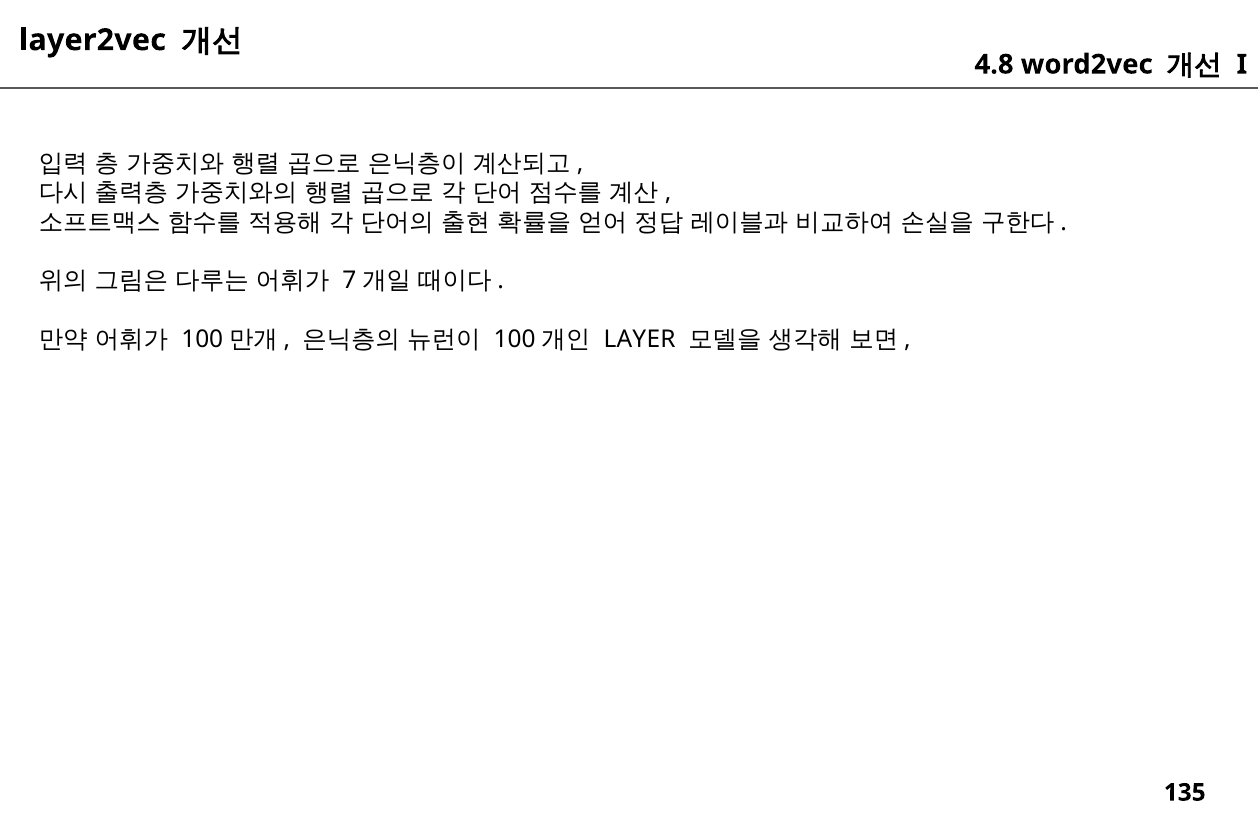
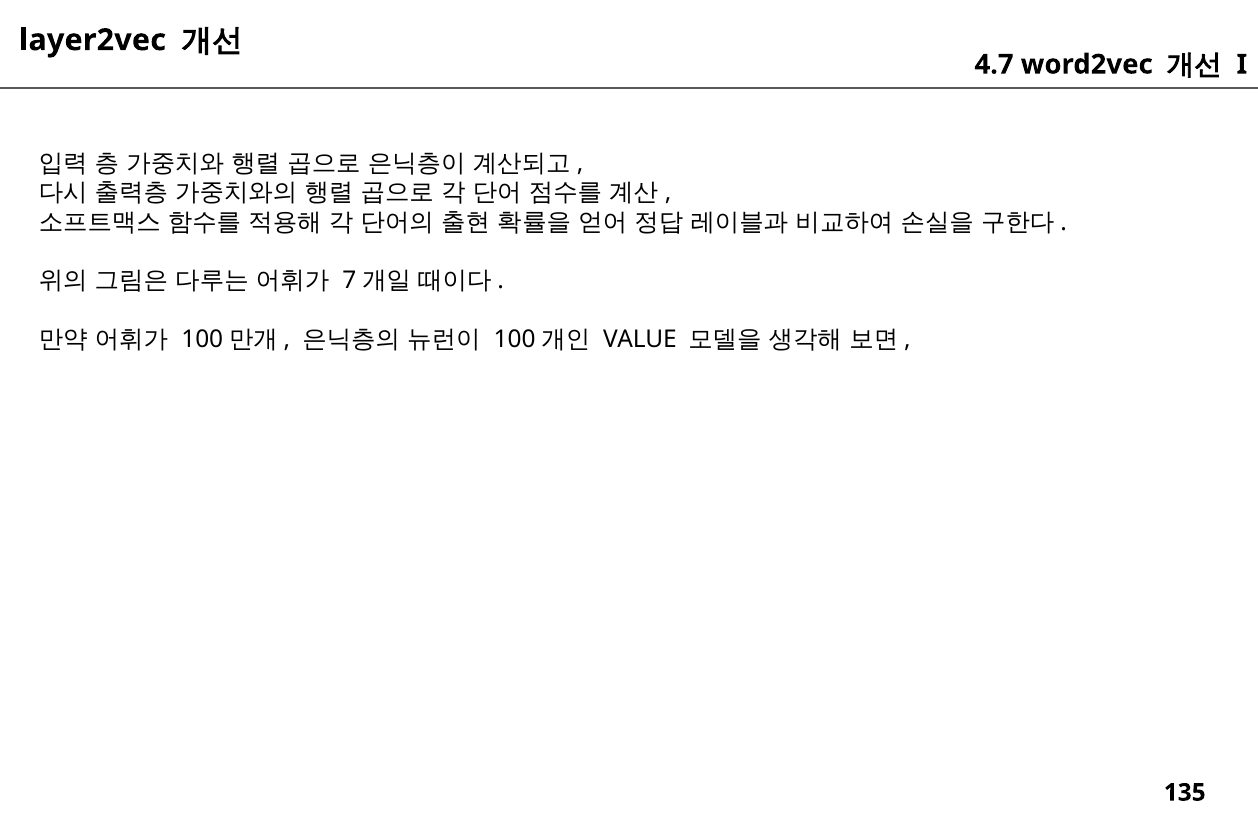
4.8: 4.8 -> 4.7 (994, 64)
LAYER: LAYER -> VALUE (640, 340)
